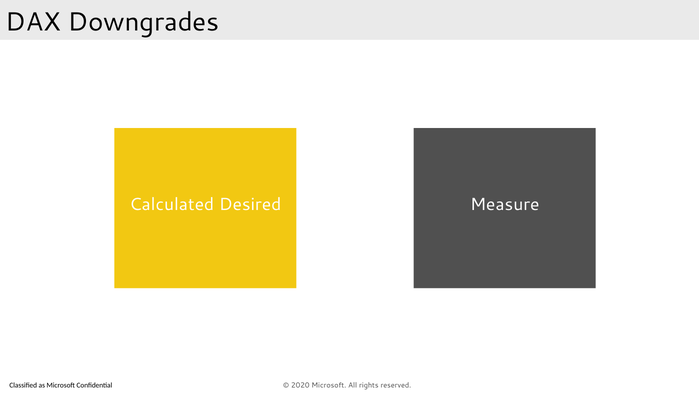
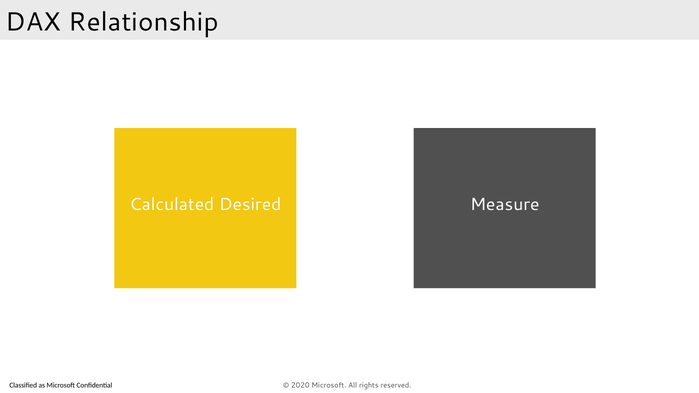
Downgrades: Downgrades -> Relationship (143, 22)
